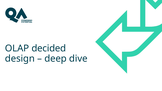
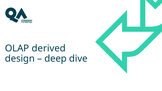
decided: decided -> derived (49, 48)
